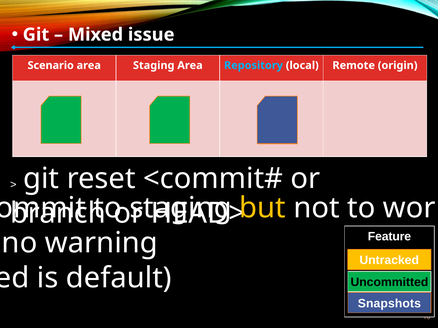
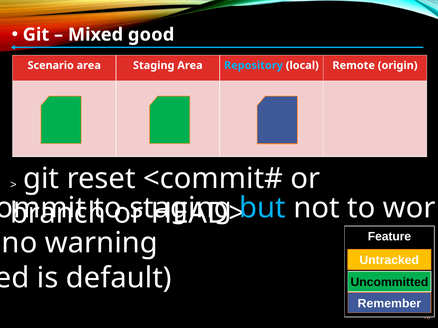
issue: issue -> good (151, 35)
but colour: yellow -> light blue (263, 208)
Snapshots: Snapshots -> Remember (389, 304)
